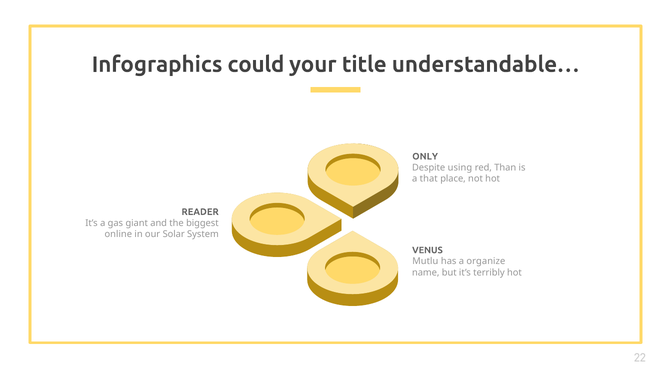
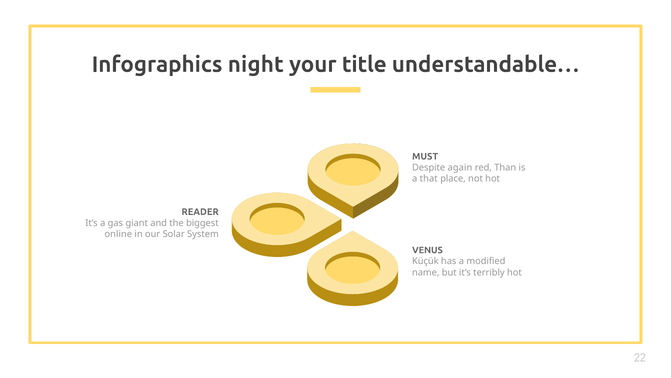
could: could -> night (256, 64)
ONLY: ONLY -> MUST (425, 156)
using: using -> again (460, 167)
Mutlu: Mutlu -> Küçük (425, 261)
organize: organize -> modified (486, 261)
